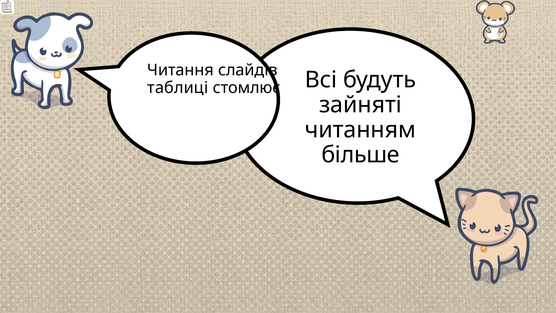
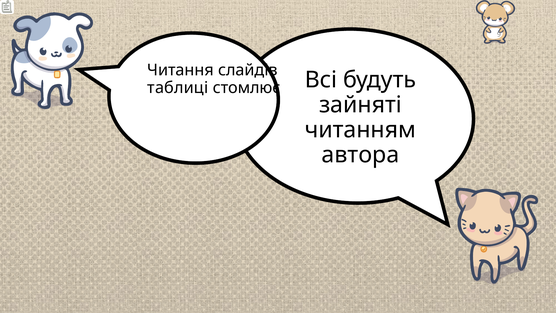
більше: більше -> автора (360, 155)
